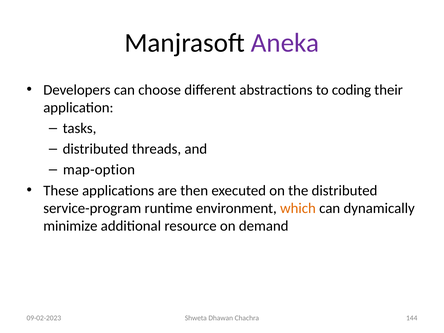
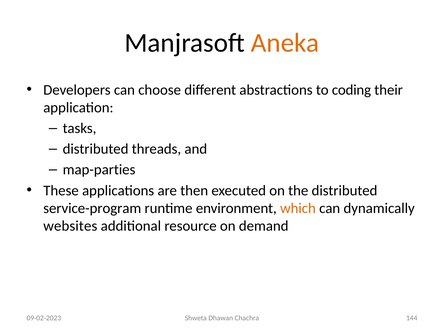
Aneka colour: purple -> orange (285, 43)
map-option: map-option -> map-parties (99, 170)
minimize: minimize -> websites (70, 226)
